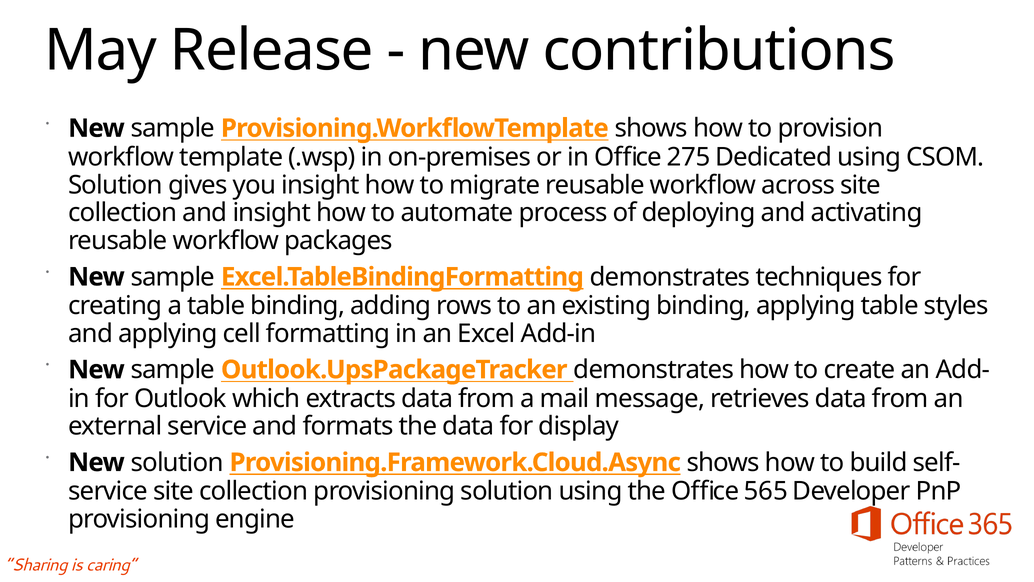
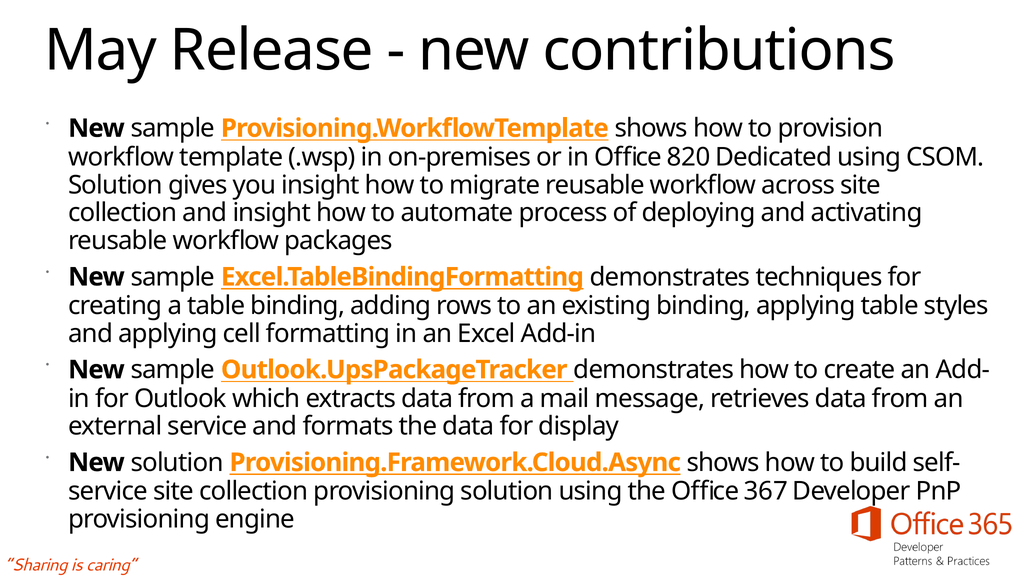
275: 275 -> 820 (689, 157)
565: 565 -> 367 (766, 491)
